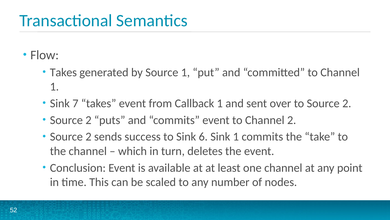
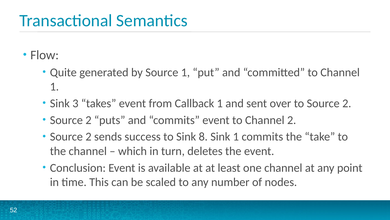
Takes: Takes -> Quite (63, 72)
7: 7 -> 3 (75, 103)
6: 6 -> 8 (203, 136)
